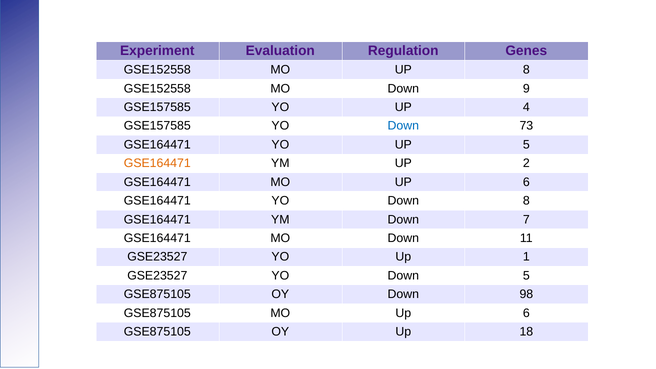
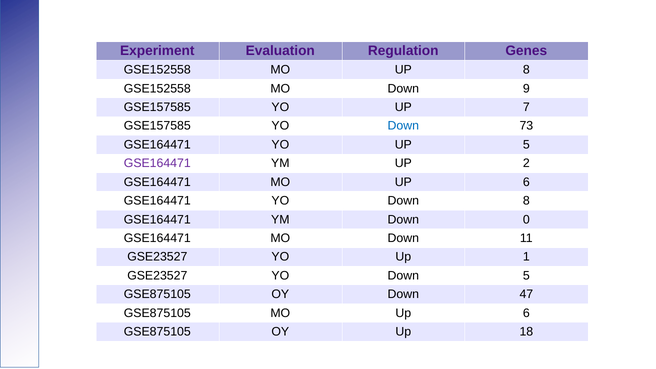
4: 4 -> 7 (526, 107)
GSE164471 colour: orange -> purple (157, 163)
7: 7 -> 0 (526, 219)
98: 98 -> 47 (526, 294)
